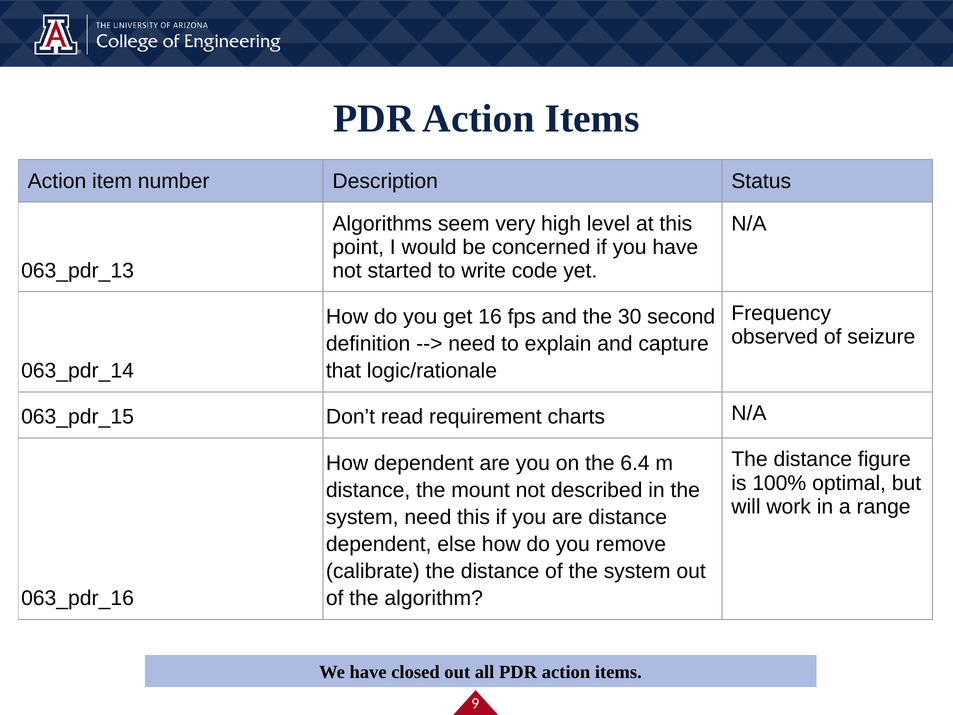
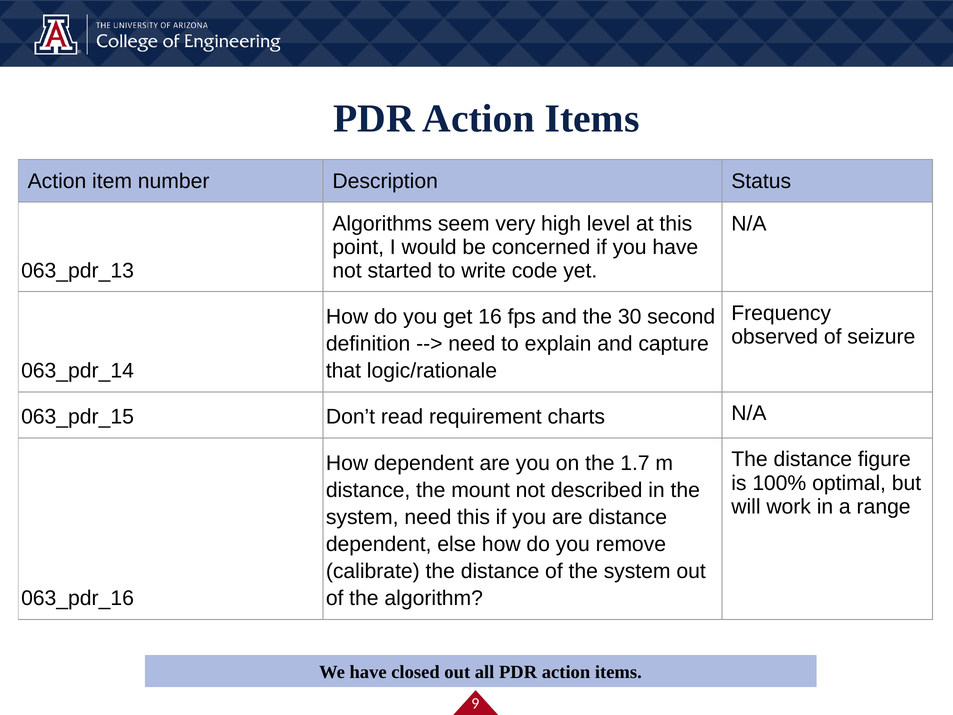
6.4: 6.4 -> 1.7 (635, 463)
